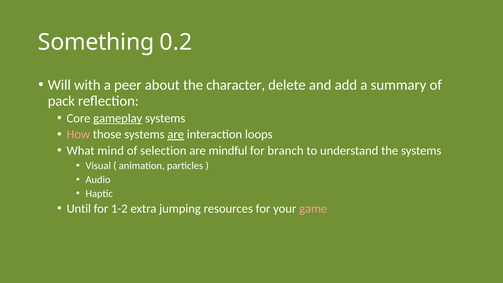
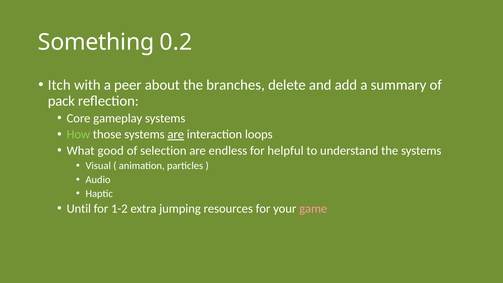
Will: Will -> Itch (59, 85)
character: character -> branches (236, 85)
gameplay underline: present -> none (118, 118)
How colour: pink -> light green (78, 134)
mind: mind -> good (111, 151)
mindful: mindful -> endless (228, 151)
branch: branch -> helpful (286, 151)
